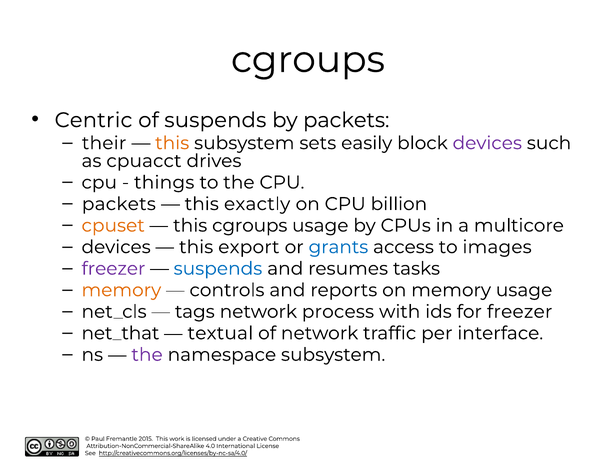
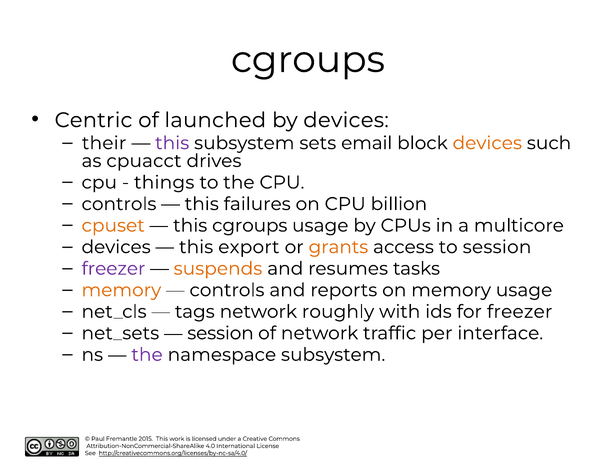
of suspends: suspends -> launched (215, 120)
by packets: packets -> devices (346, 120)
this colour: orange -> purple (172, 143)
easily: easily -> email (367, 143)
devices colour: purple -> orange (487, 143)
packets: packets -> controls (119, 204)
exactly: exactly -> failures (257, 204)
grants colour: blue -> orange (338, 247)
to images: images -> session (497, 247)
suspends colour: blue -> orange (218, 269)
process: process -> roughly (338, 312)
net_that: net_that -> net_sets (120, 333)
textual: textual -> session (221, 333)
